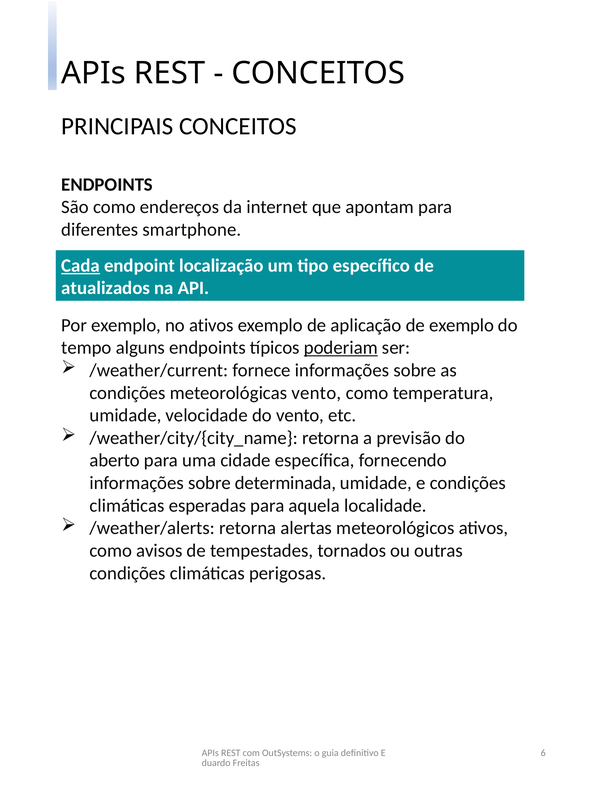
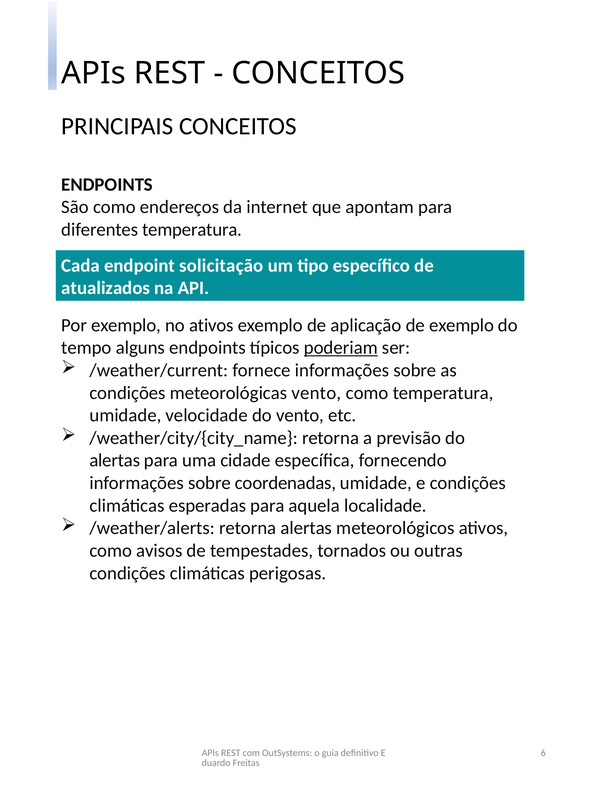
diferentes smartphone: smartphone -> temperatura (192, 230)
Cada underline: present -> none (81, 266)
localização: localização -> solicitação (221, 266)
aberto: aberto -> alertas (115, 461)
determinada: determinada -> coordenadas (285, 483)
